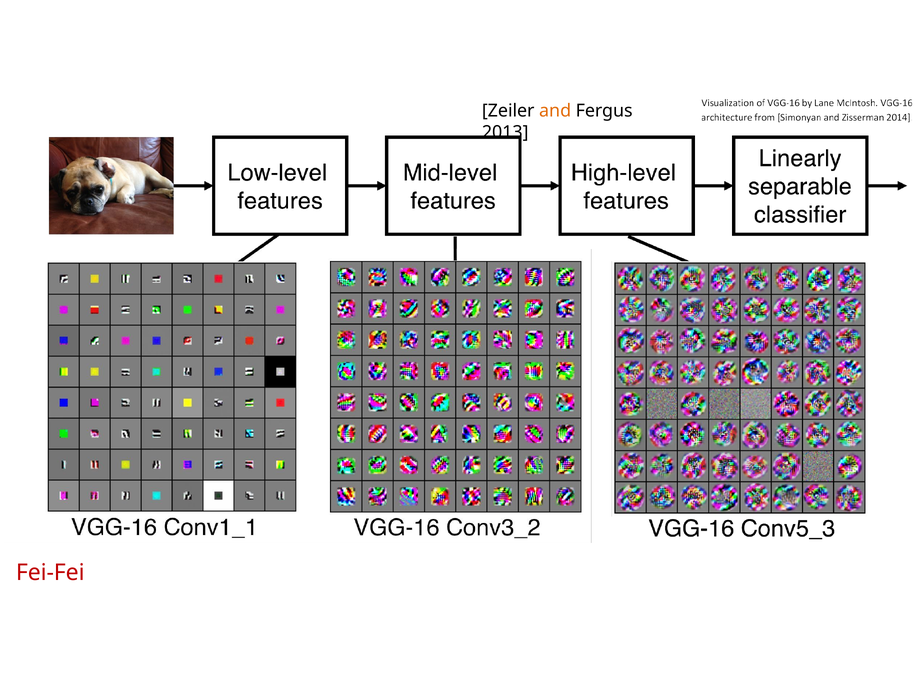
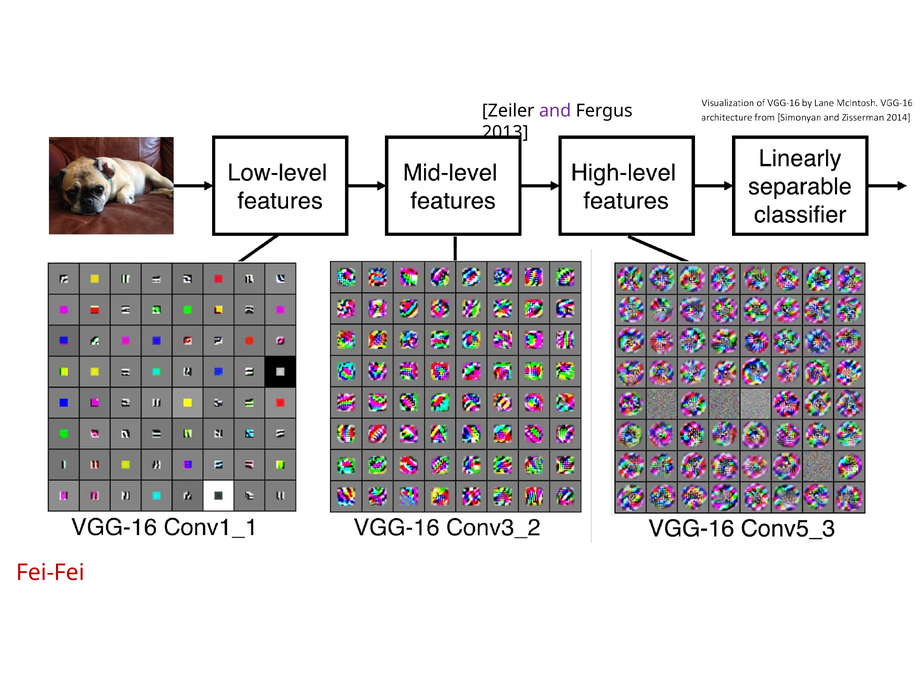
and colour: orange -> purple (555, 111)
